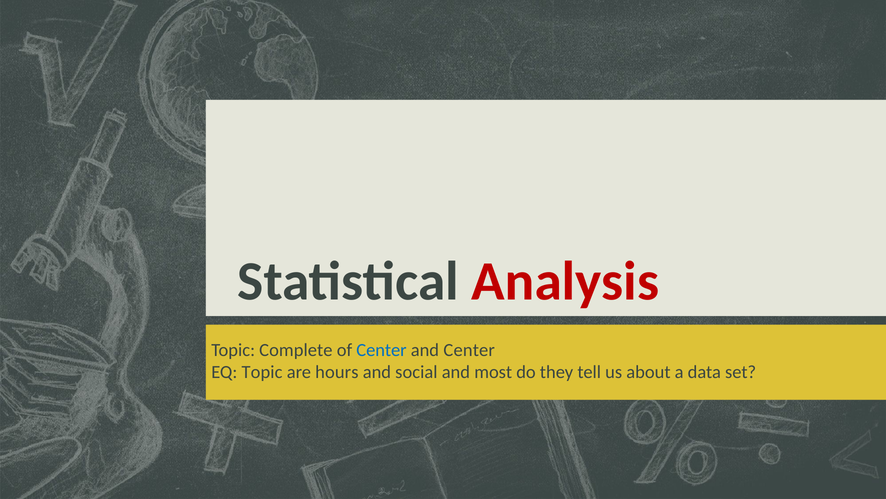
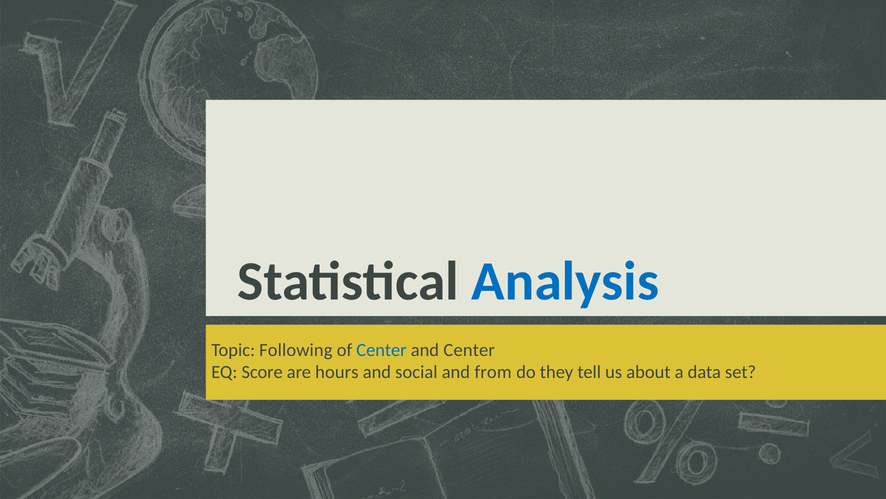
Analysis colour: red -> blue (565, 281)
Complete: Complete -> Following (296, 350)
EQ Topic: Topic -> Score (262, 372)
most: most -> from (493, 372)
